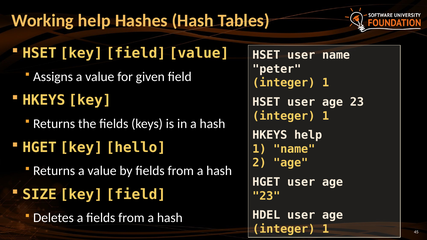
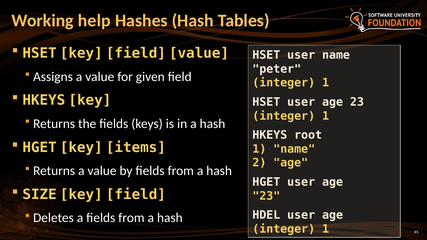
HKEYS help: help -> root (308, 135)
hello: hello -> items (136, 147)
